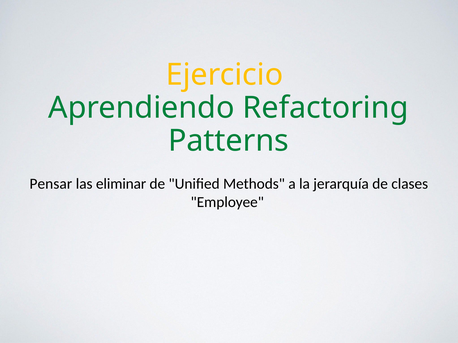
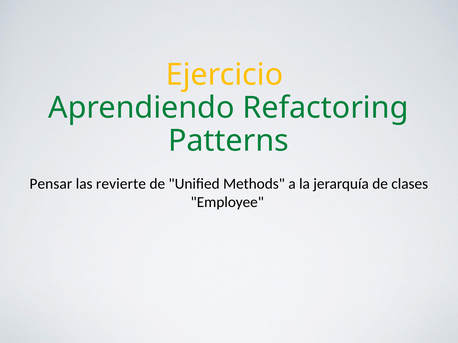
eliminar: eliminar -> revierte (121, 184)
